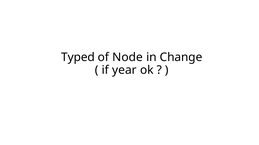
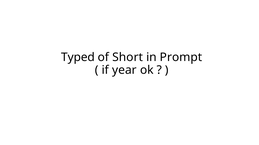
Node: Node -> Short (128, 57)
Change: Change -> Prompt (181, 57)
